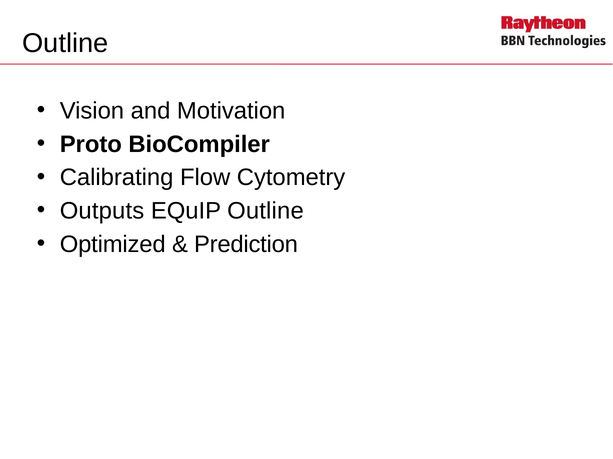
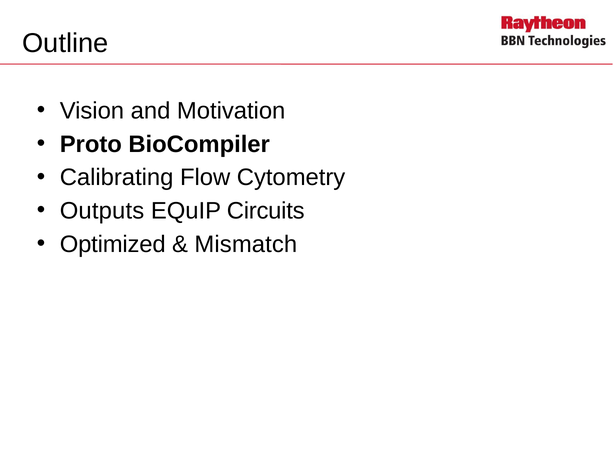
EQuIP Outline: Outline -> Circuits (266, 211)
Prediction: Prediction -> Mismatch (246, 245)
